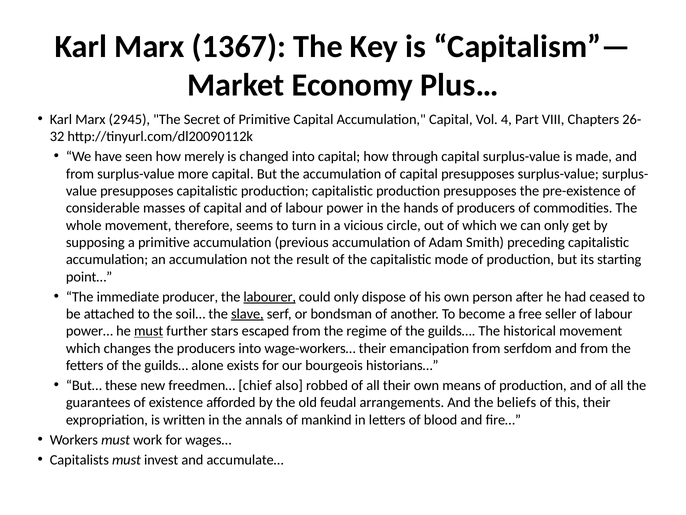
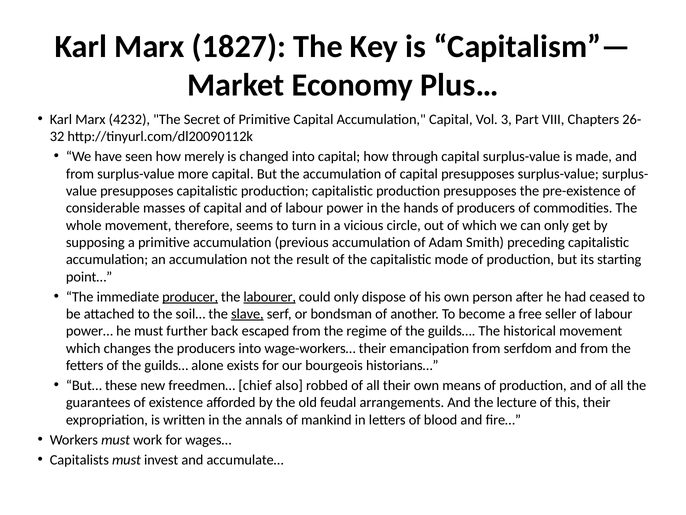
1367: 1367 -> 1827 (239, 46)
2945: 2945 -> 4232 (129, 119)
4: 4 -> 3 (506, 119)
producer underline: none -> present (190, 296)
must underline: present -> none (149, 331)
stars: stars -> back (225, 331)
beliefs: beliefs -> lecture (517, 402)
